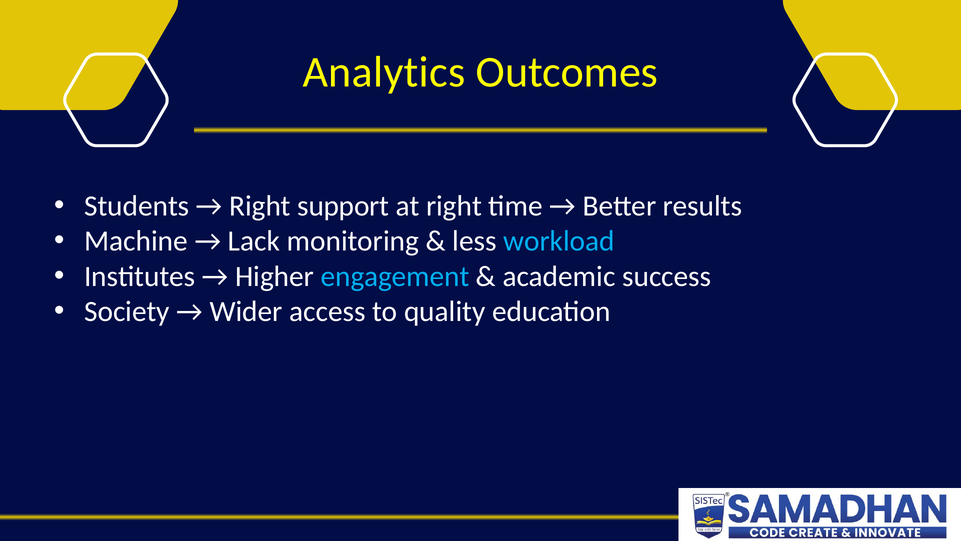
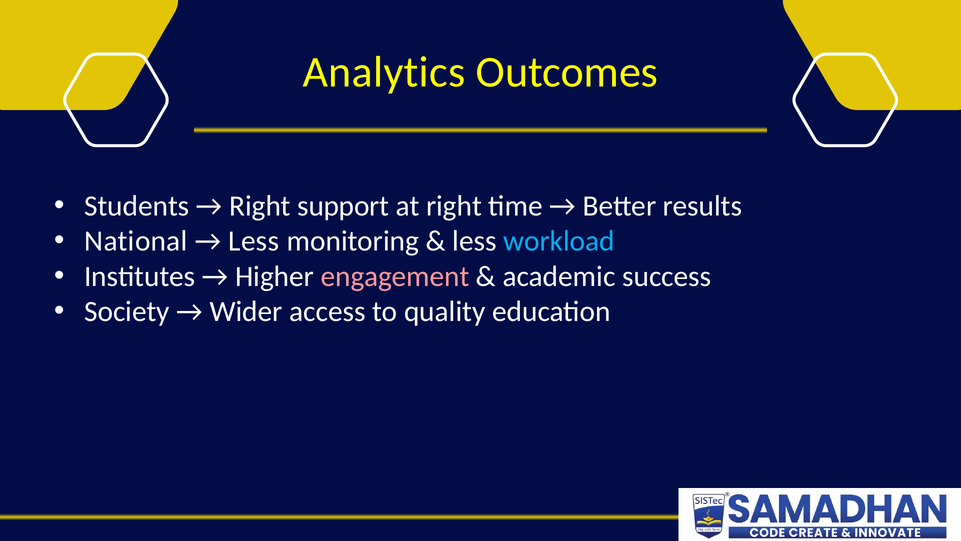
Machine: Machine -> National (136, 241)
Lack: Lack -> Less (254, 241)
engagement colour: light blue -> pink (395, 276)
